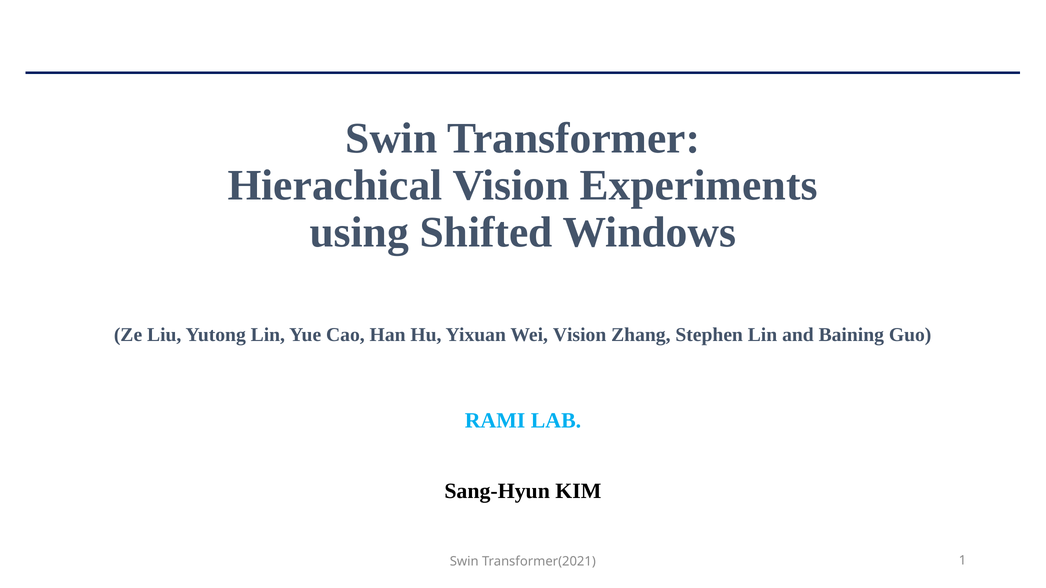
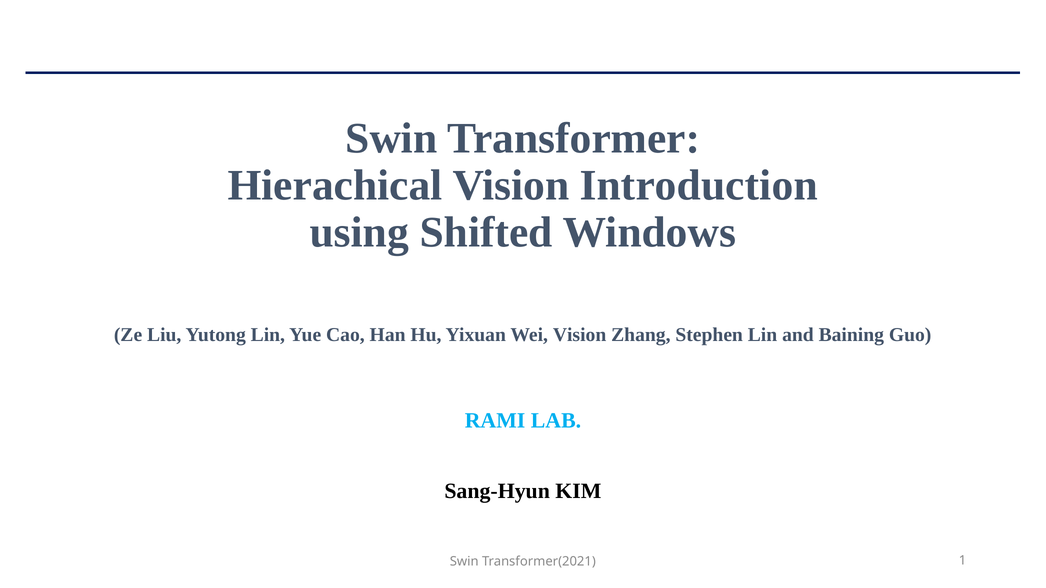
Experiments: Experiments -> Introduction (699, 185)
